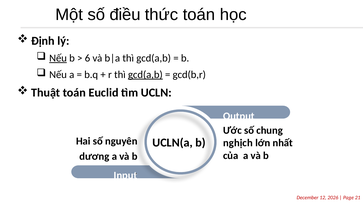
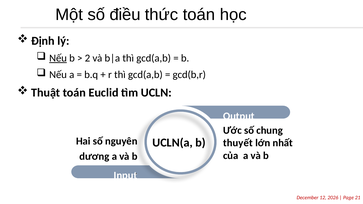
6: 6 -> 2 (87, 58)
gcd(a,b underline: present -> none (145, 75)
nghịch: nghịch -> thuyết (238, 143)
